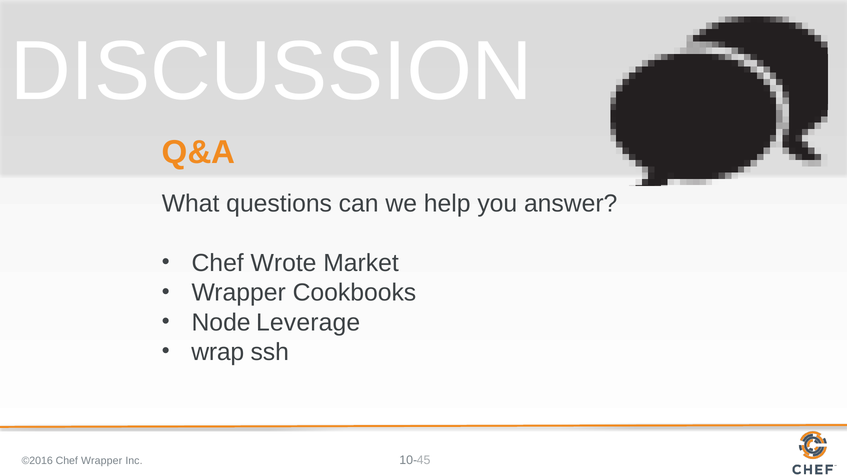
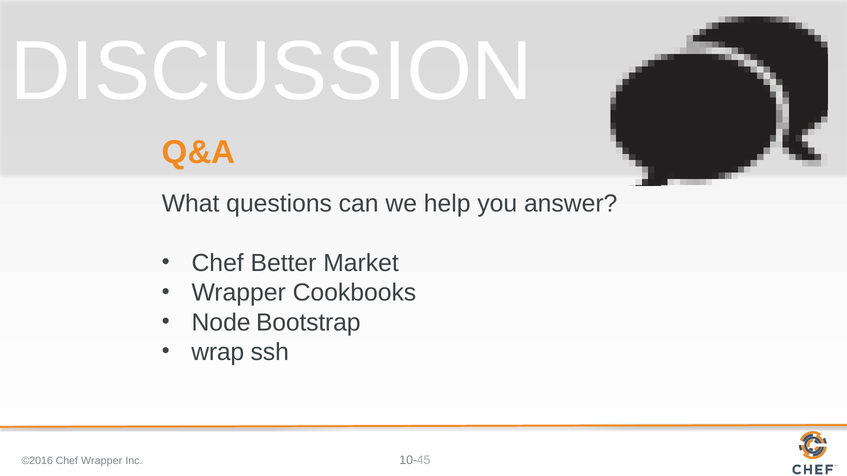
Wrote: Wrote -> Better (284, 263)
Leverage: Leverage -> Bootstrap (308, 323)
